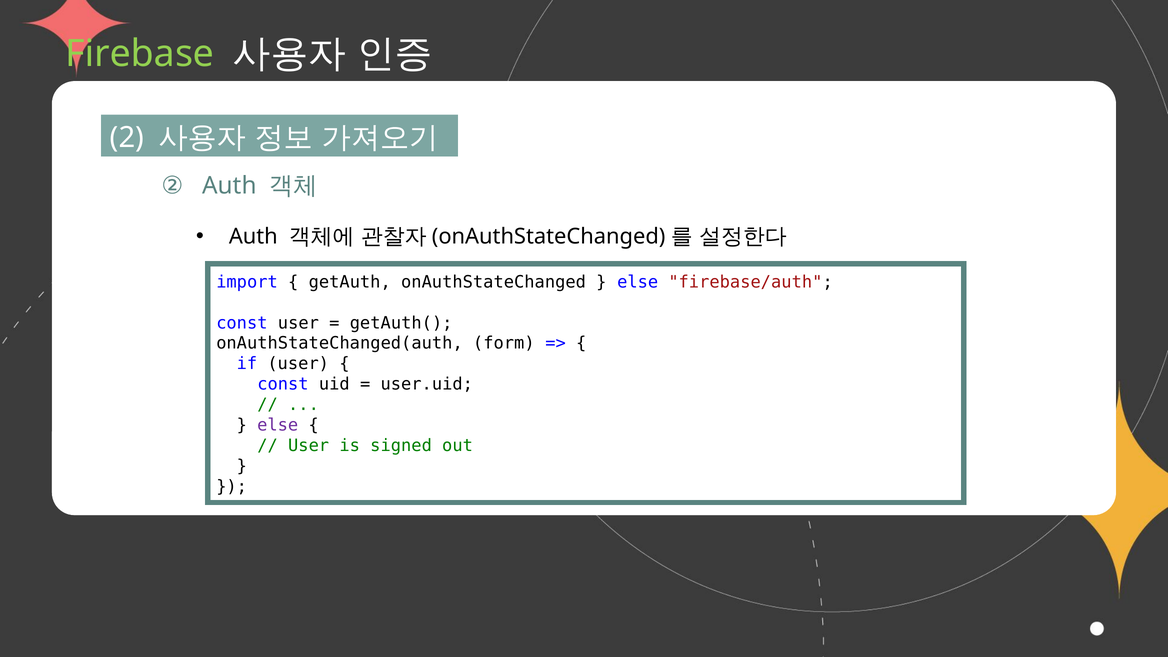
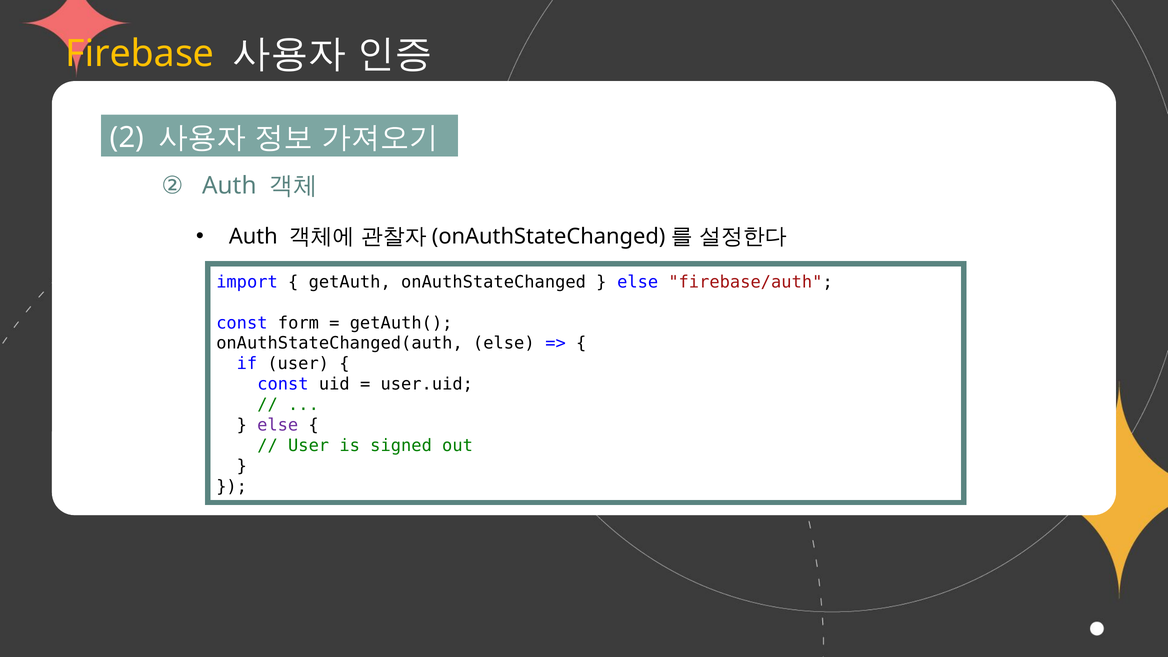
Firebase colour: light green -> yellow (140, 54)
const user: user -> form (298, 323)
onAuthStateChanged(auth form: form -> else (504, 343)
